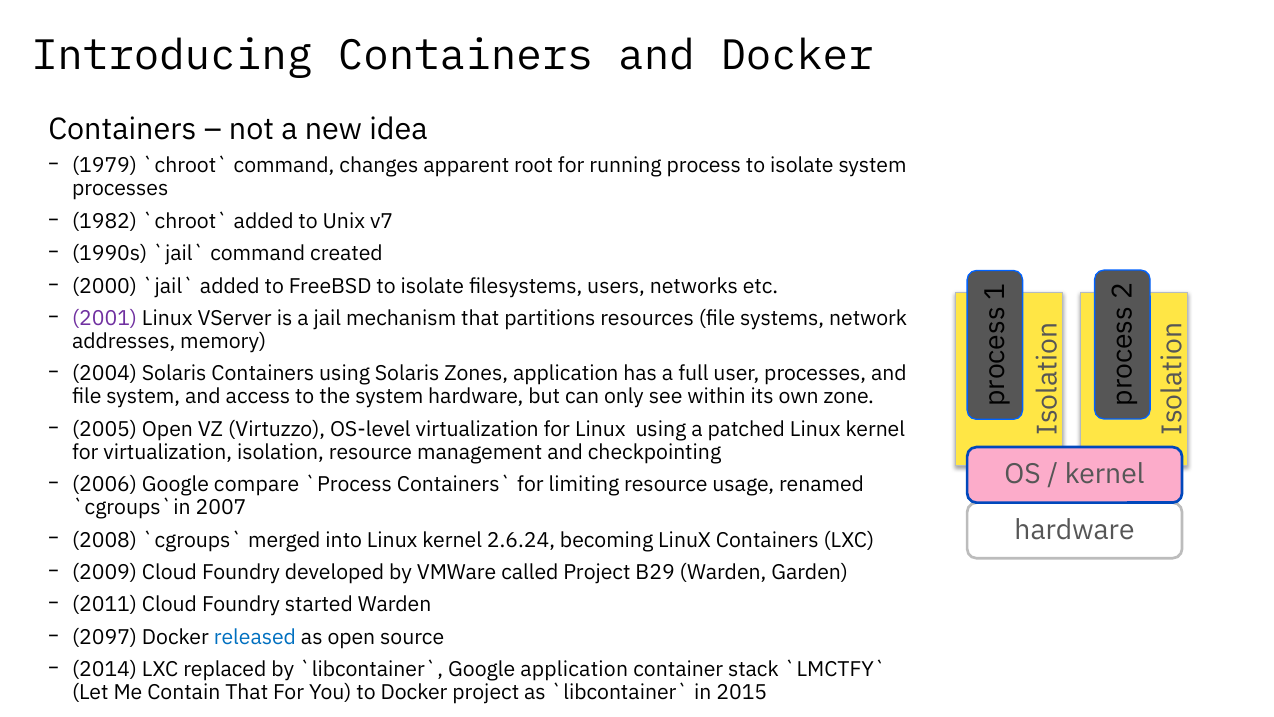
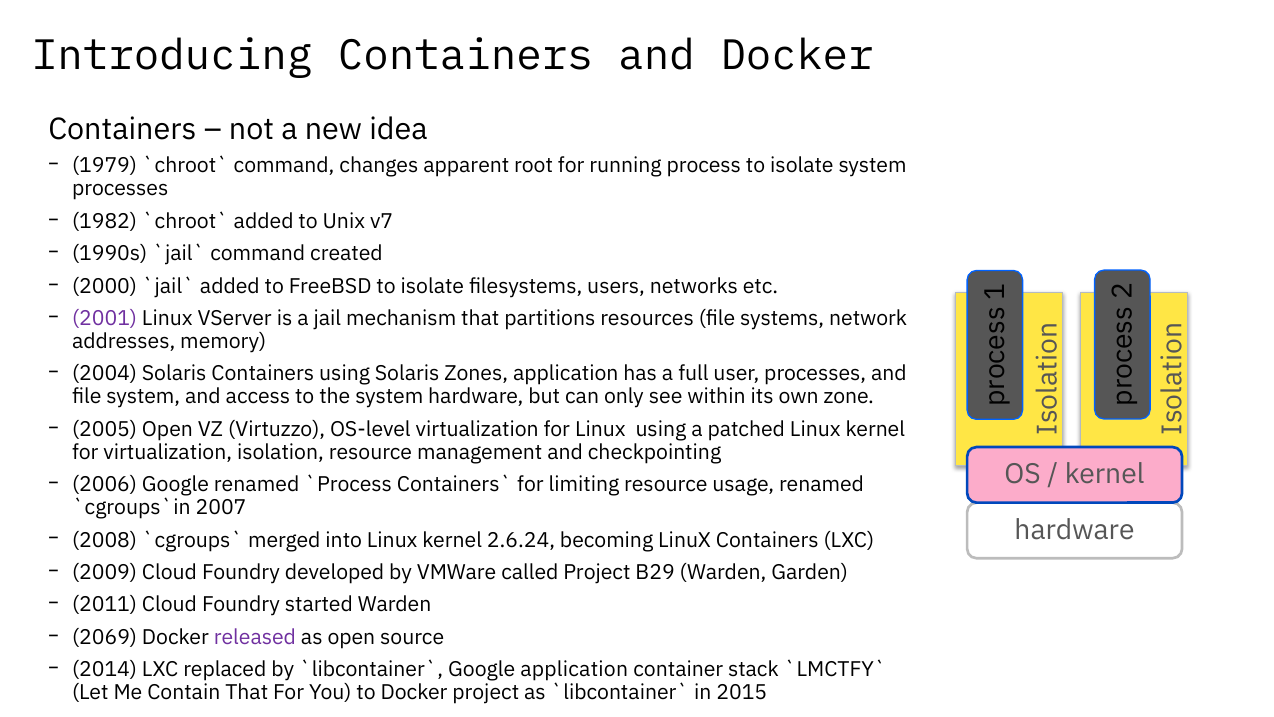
Google compare: compare -> renamed (257, 484)
2097: 2097 -> 2069 (105, 637)
released colour: blue -> purple (255, 637)
